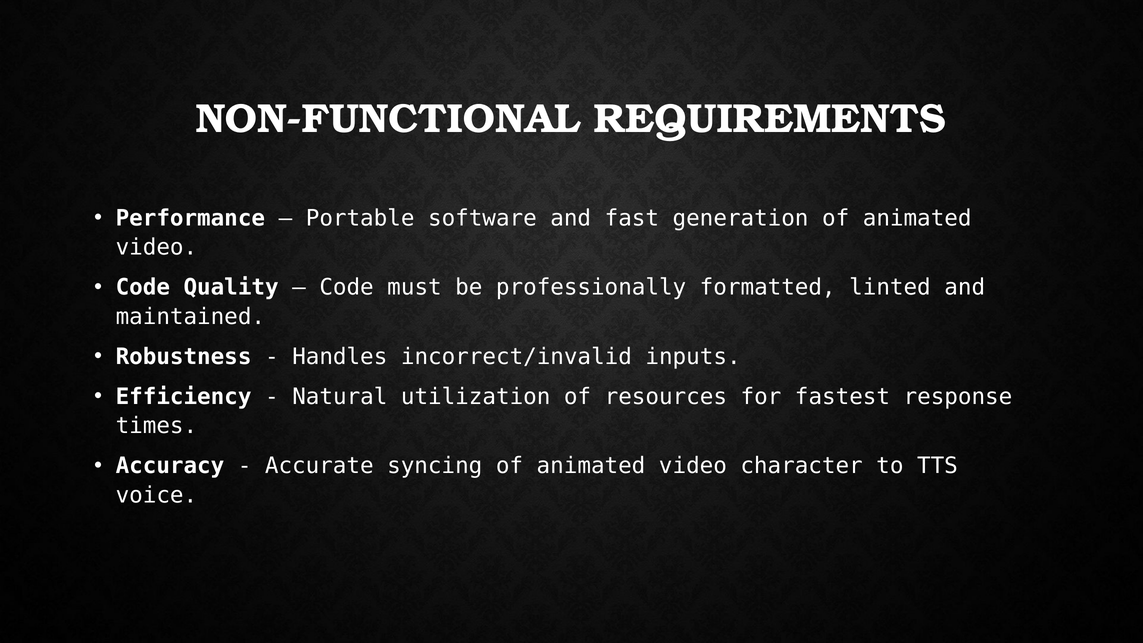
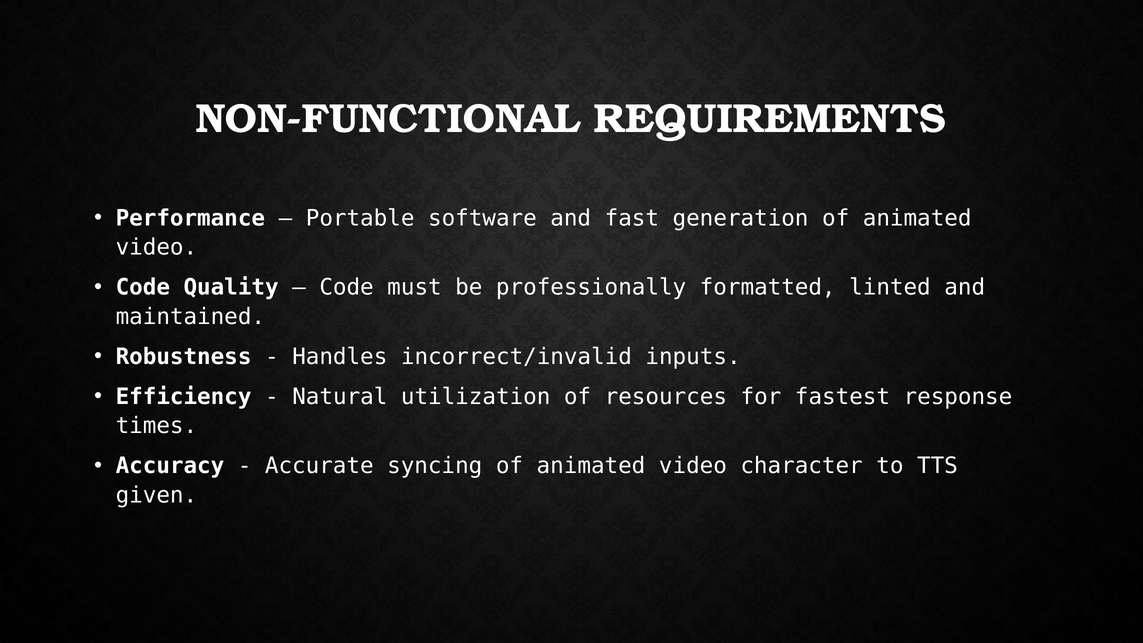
voice: voice -> given (156, 495)
